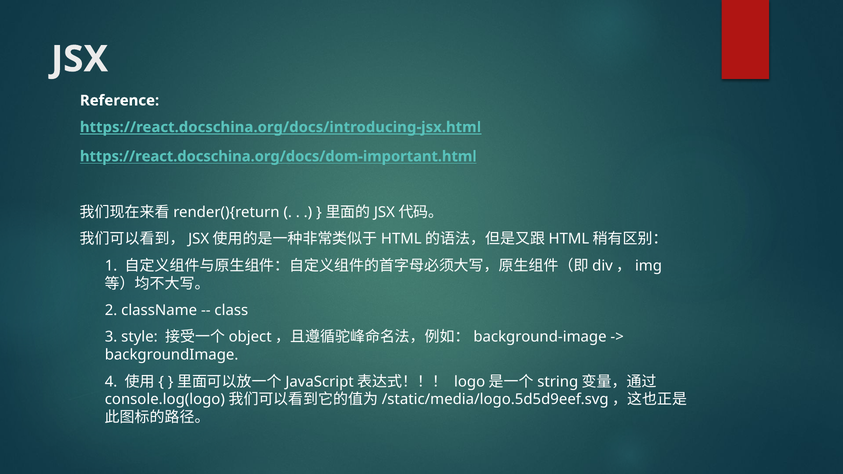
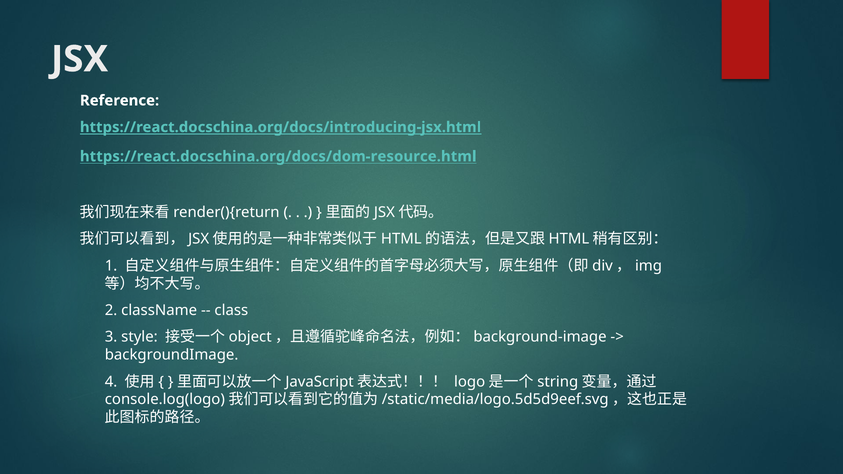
https://react.docschina.org/docs/dom-important.html: https://react.docschina.org/docs/dom-important.html -> https://react.docschina.org/docs/dom-resource.html (278, 156)
